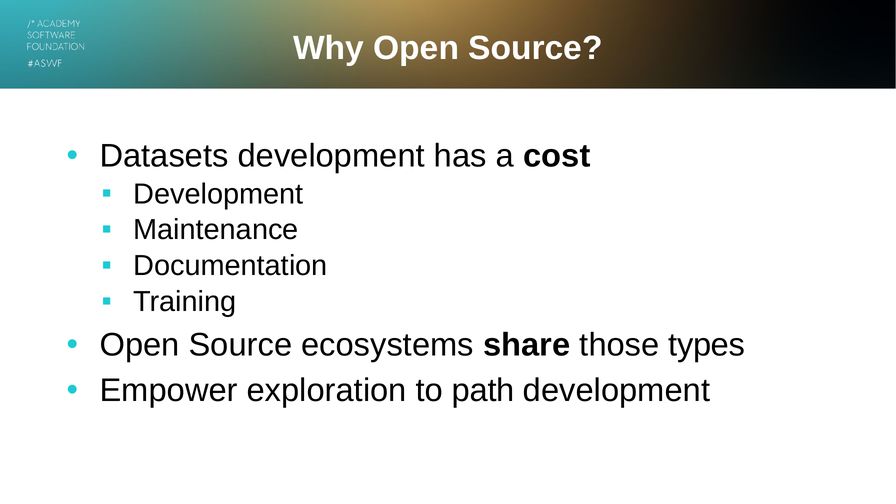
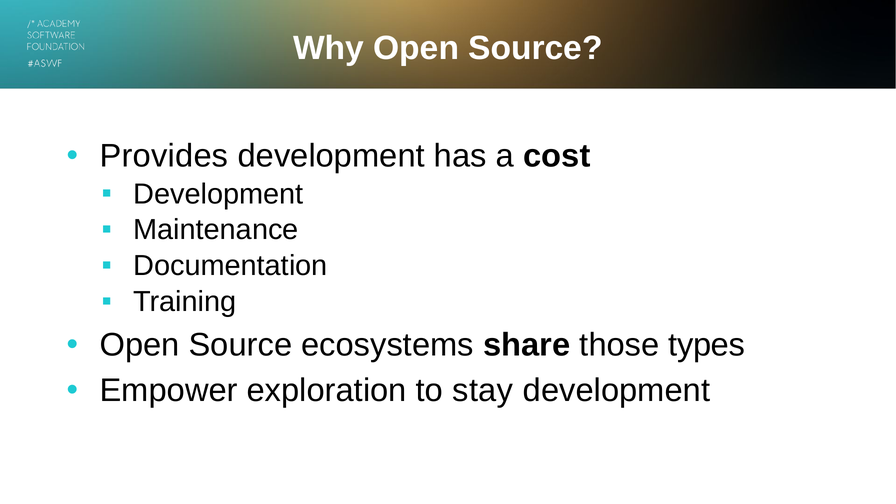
Datasets: Datasets -> Provides (164, 156)
path: path -> stay (483, 391)
